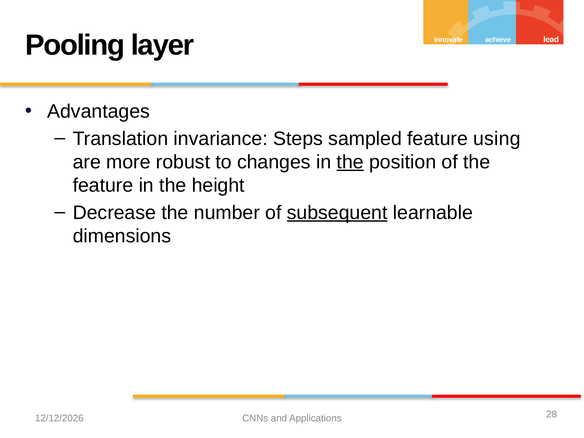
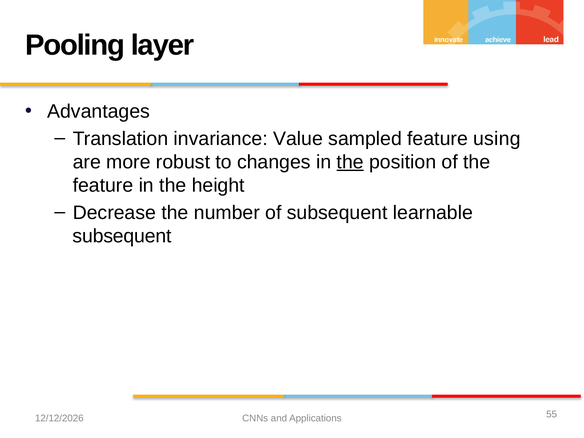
Steps: Steps -> Value (298, 139)
subsequent underline: present -> none (337, 213)
dimensions: dimensions -> subsequent (122, 236)
28: 28 -> 55 (552, 414)
